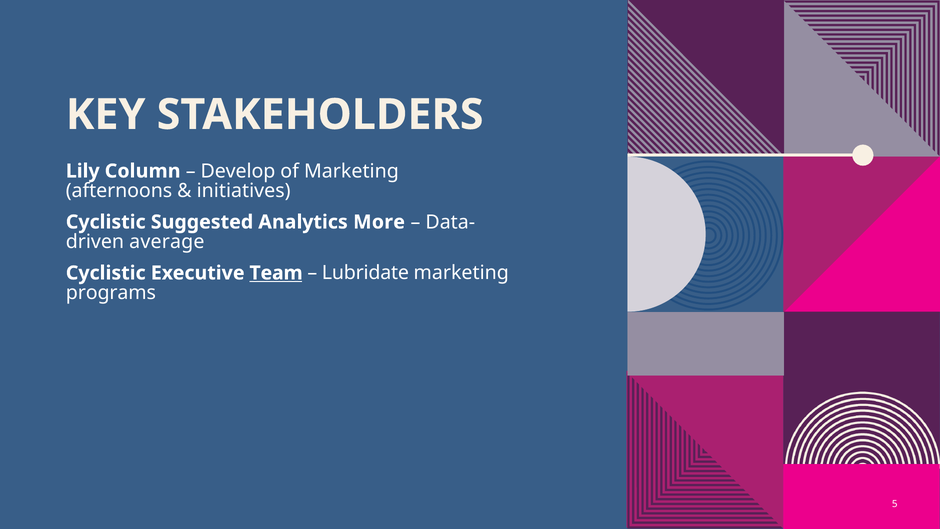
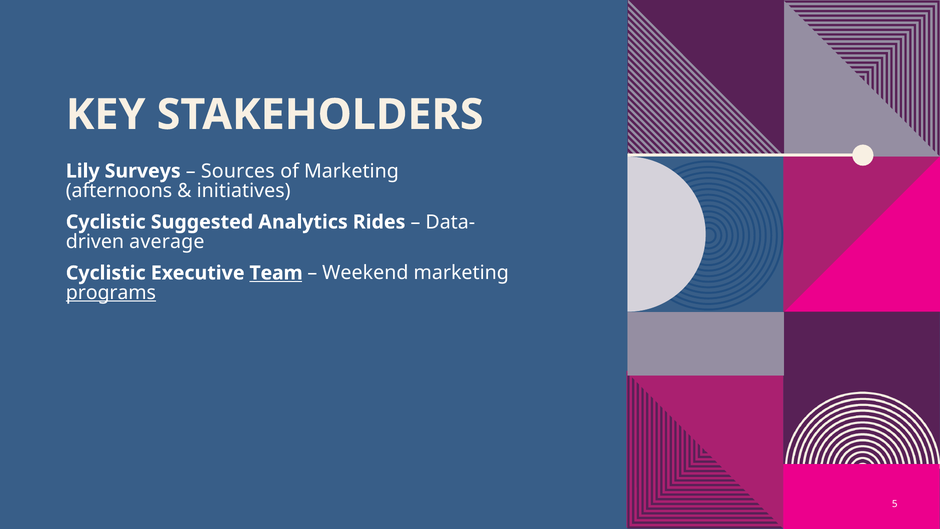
Column: Column -> Surveys (143, 171)
Develop: Develop -> Sources (238, 171)
More: More -> Rides (379, 222)
Lubridate: Lubridate -> Weekend (365, 273)
programs underline: none -> present (111, 292)
